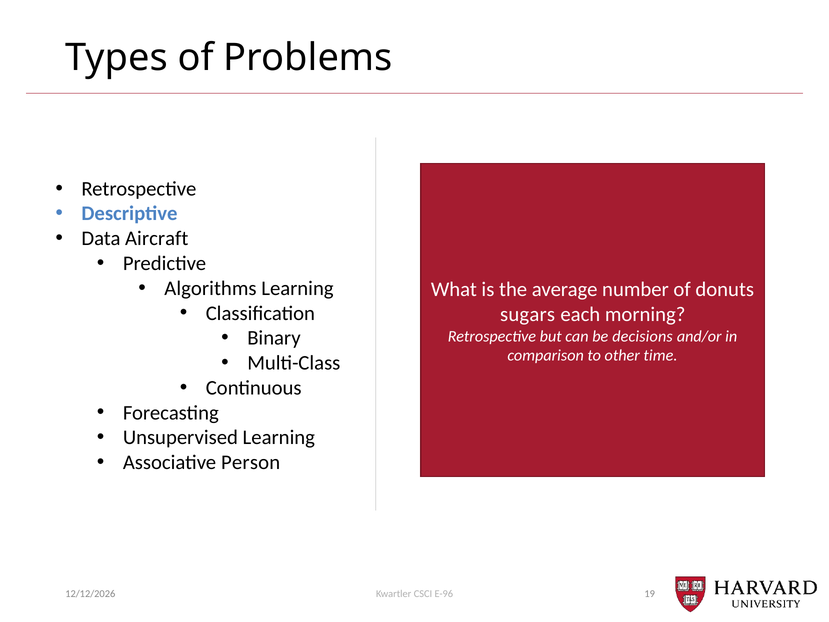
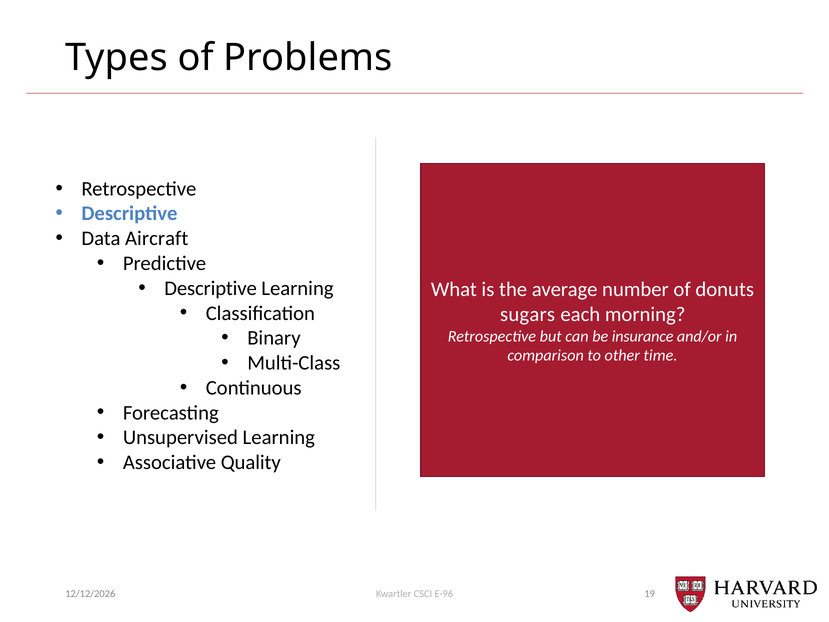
Algorithms: Algorithms -> Descriptive (211, 288)
decisions: decisions -> insurance (643, 336)
Person: Person -> Quality (251, 462)
